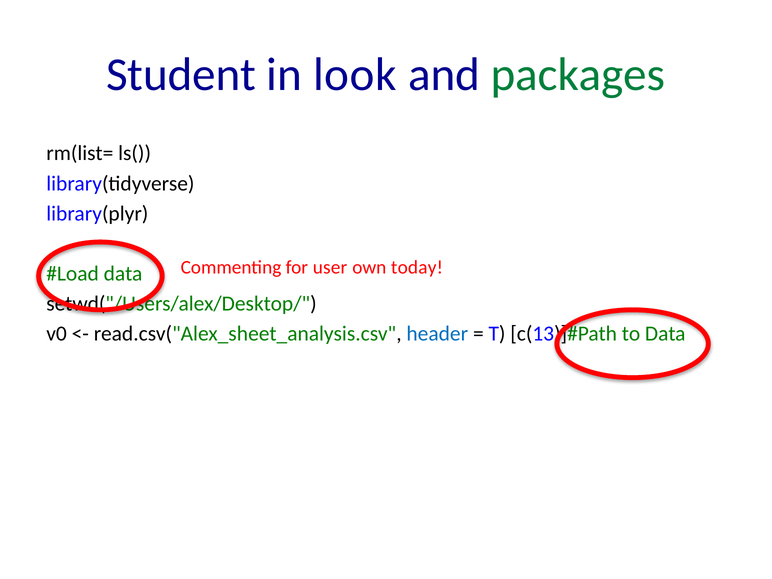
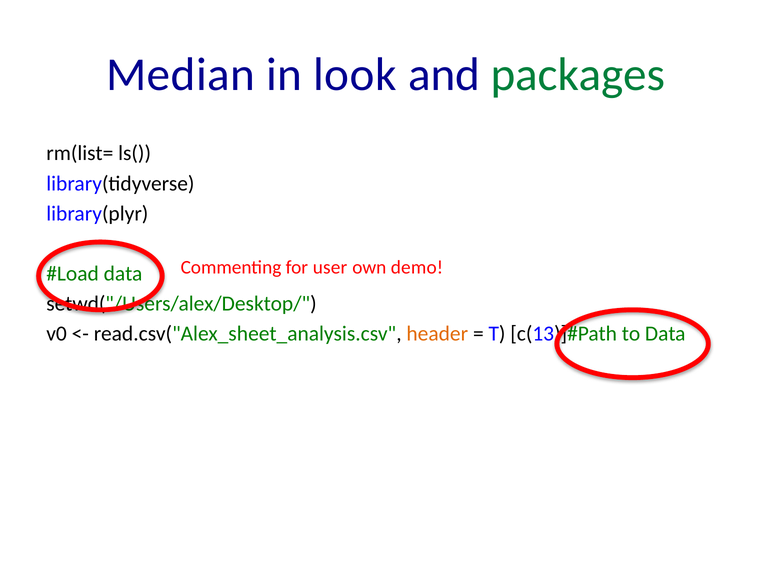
Student: Student -> Median (181, 75)
today: today -> demo (417, 267)
header colour: blue -> orange (437, 334)
